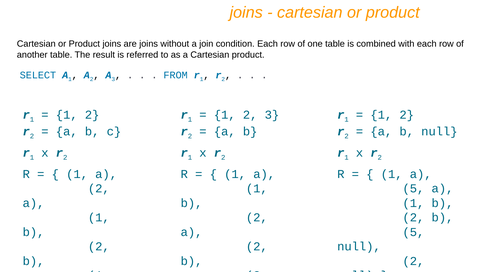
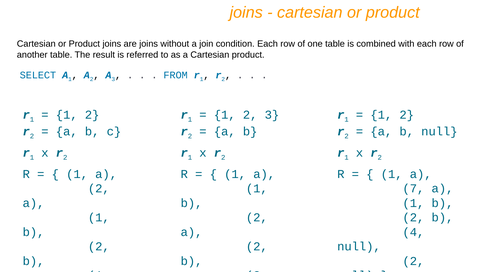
5: 5 -> 7 (413, 189)
5: 5 -> 4 (413, 232)
